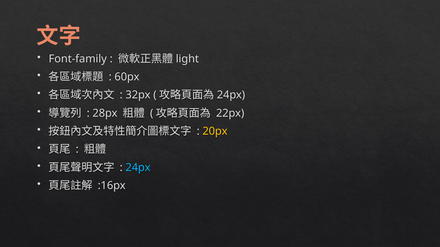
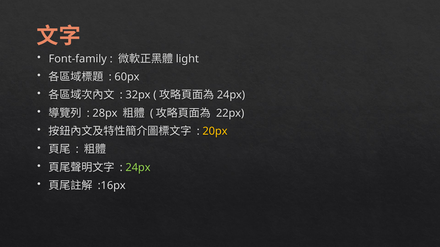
24px colour: light blue -> light green (138, 168)
